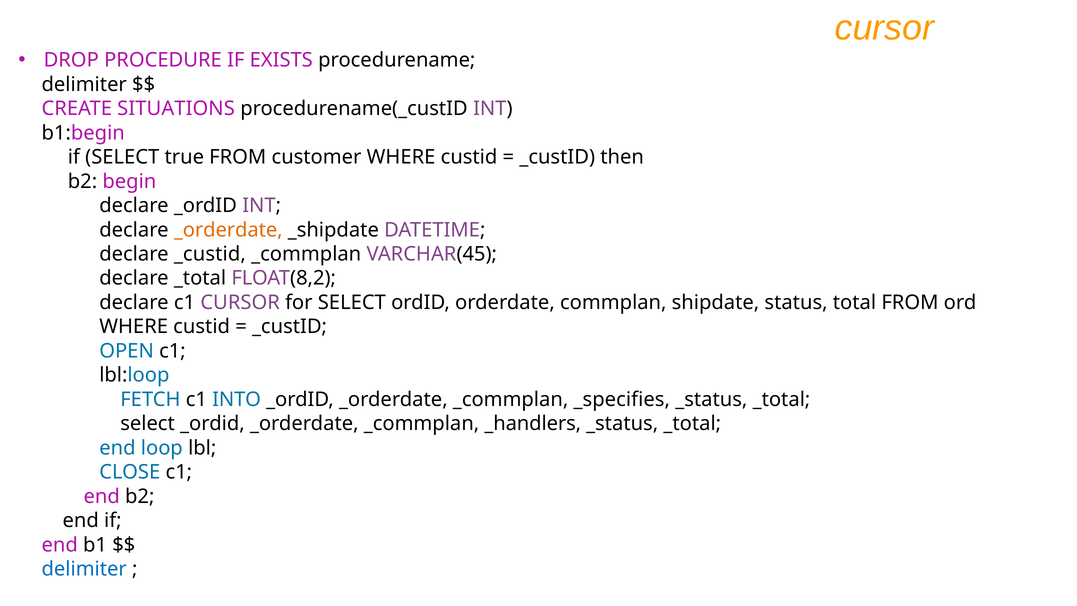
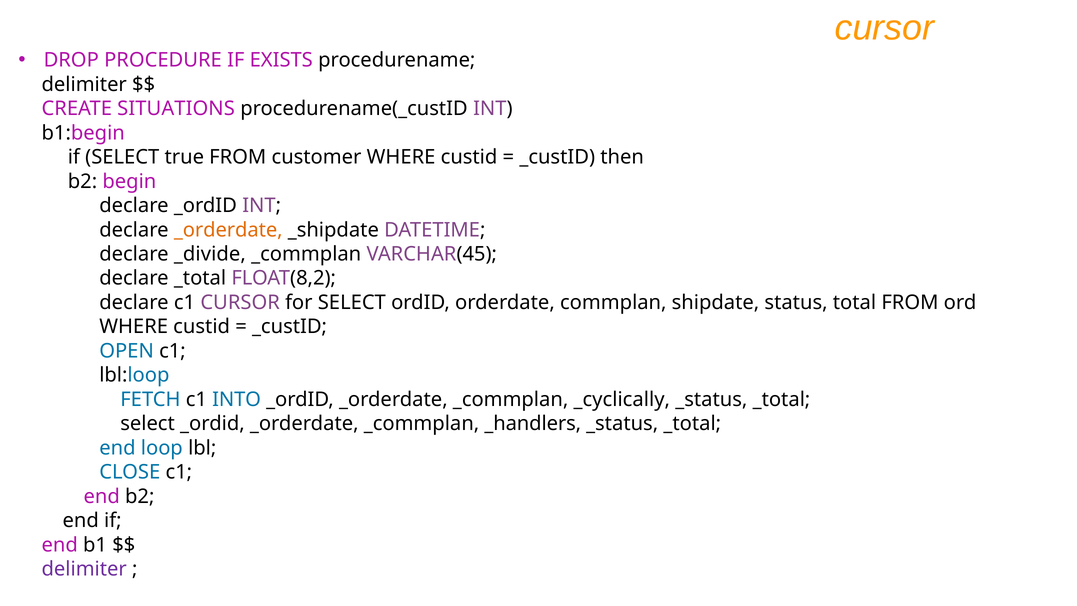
declare _custid: _custid -> _divide (210, 254)
_specifies: _specifies -> _cyclically (622, 399)
delimiter colour: blue -> purple (84, 569)
